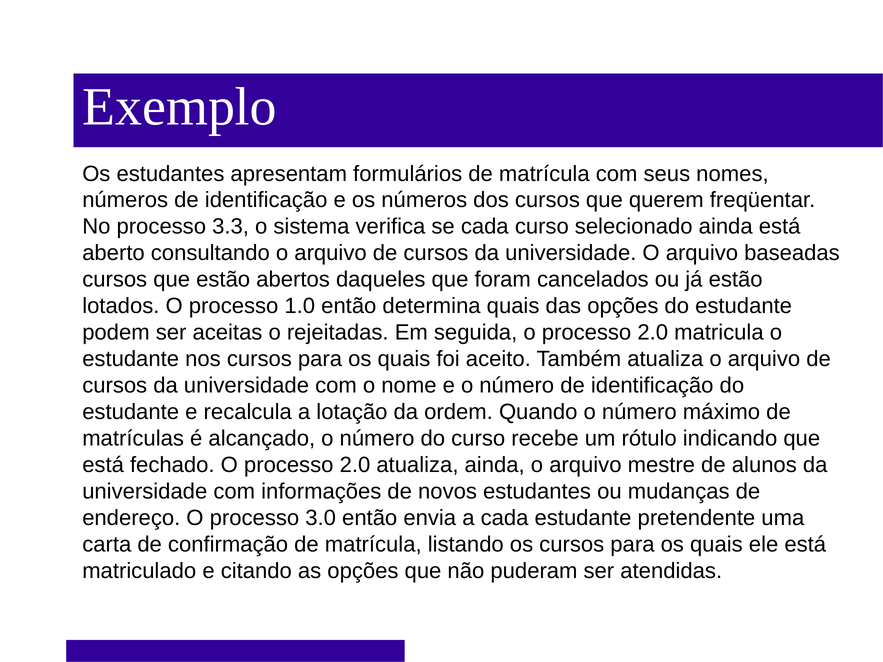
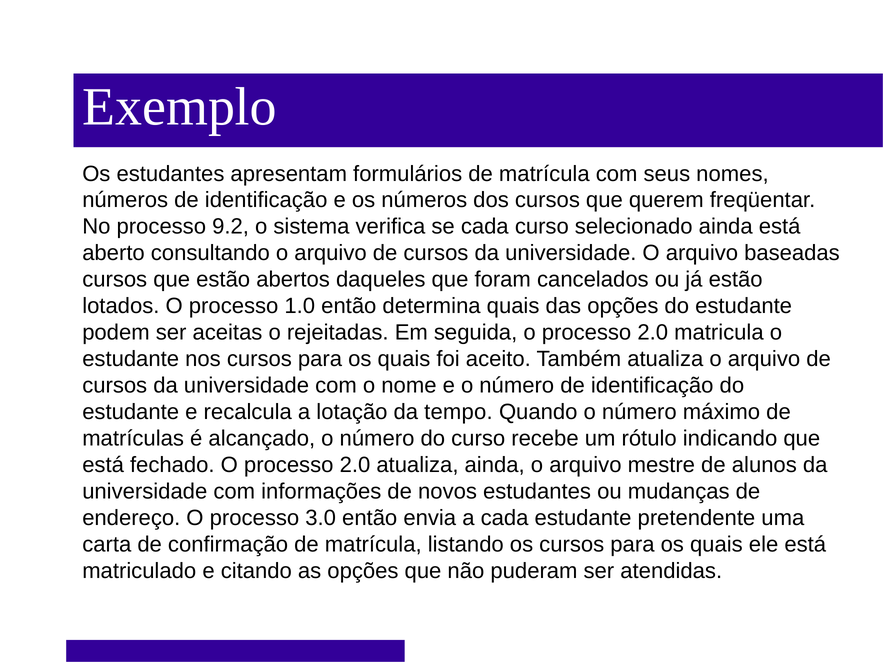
3.3: 3.3 -> 9.2 (231, 227)
ordem: ordem -> tempo (458, 412)
